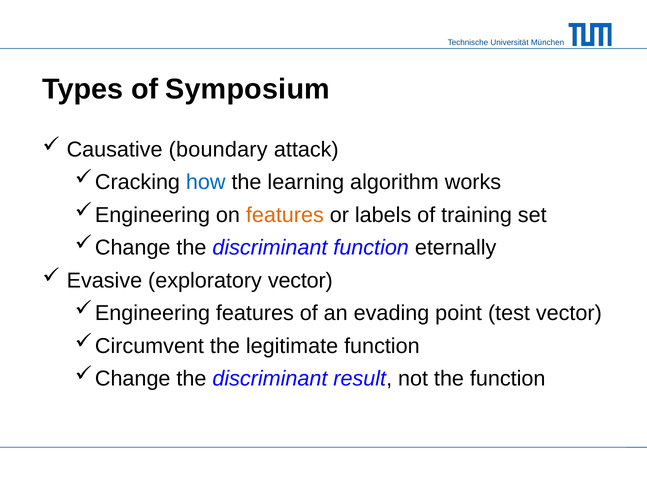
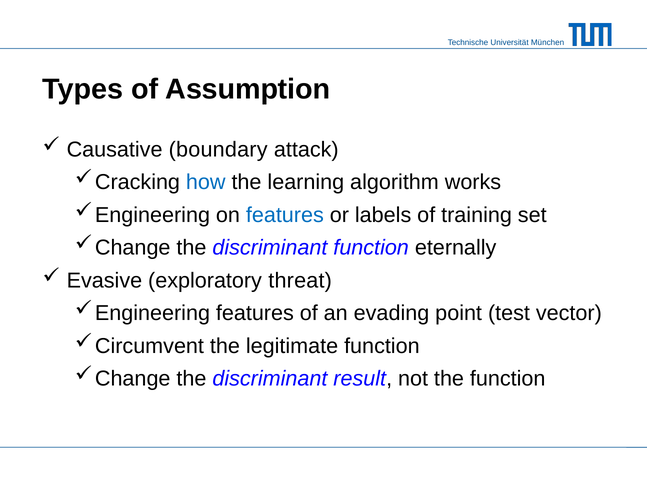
Symposium: Symposium -> Assumption (248, 89)
features colour: orange -> blue (285, 215)
exploratory vector: vector -> threat (300, 281)
